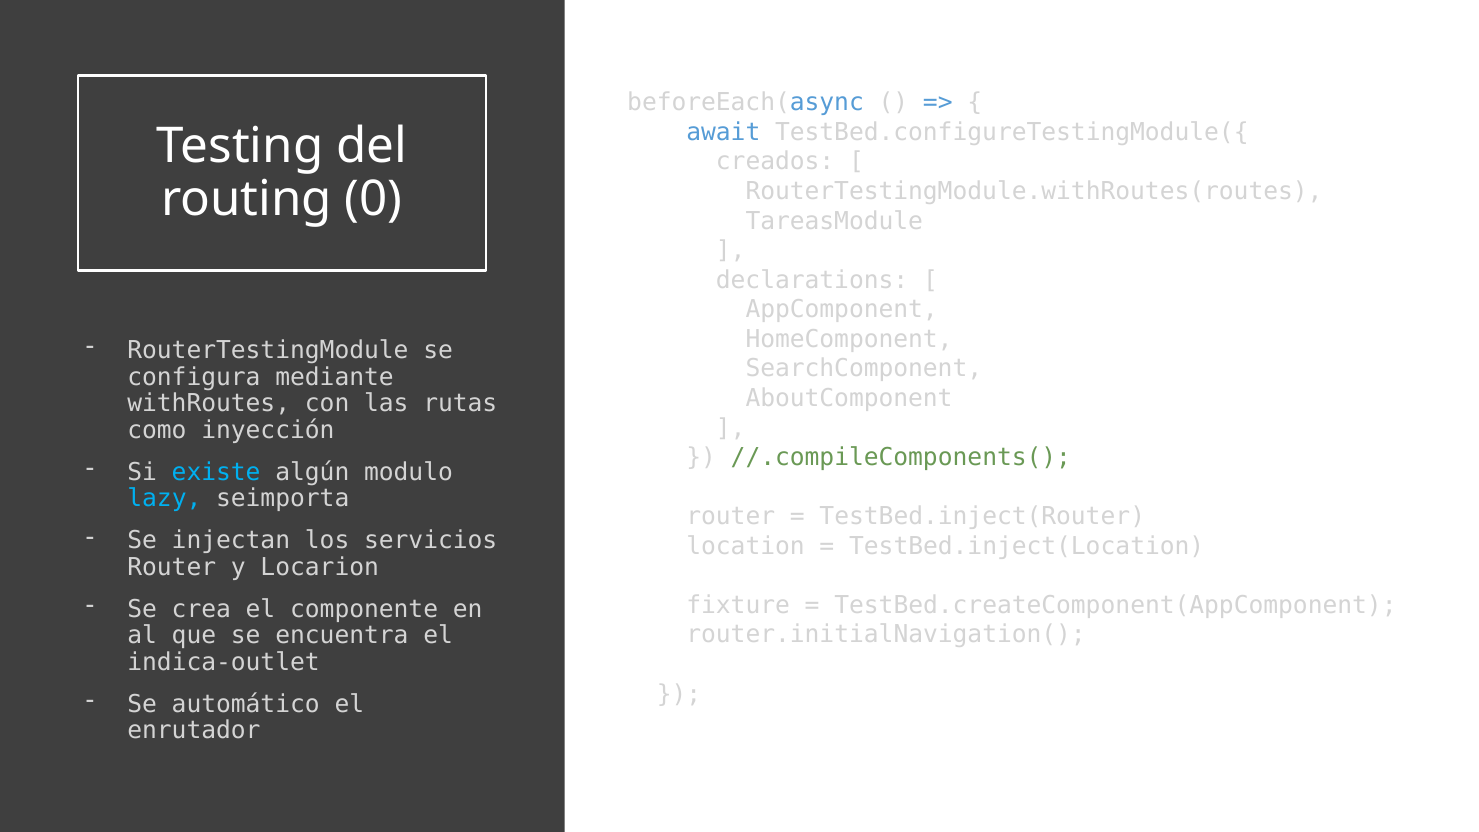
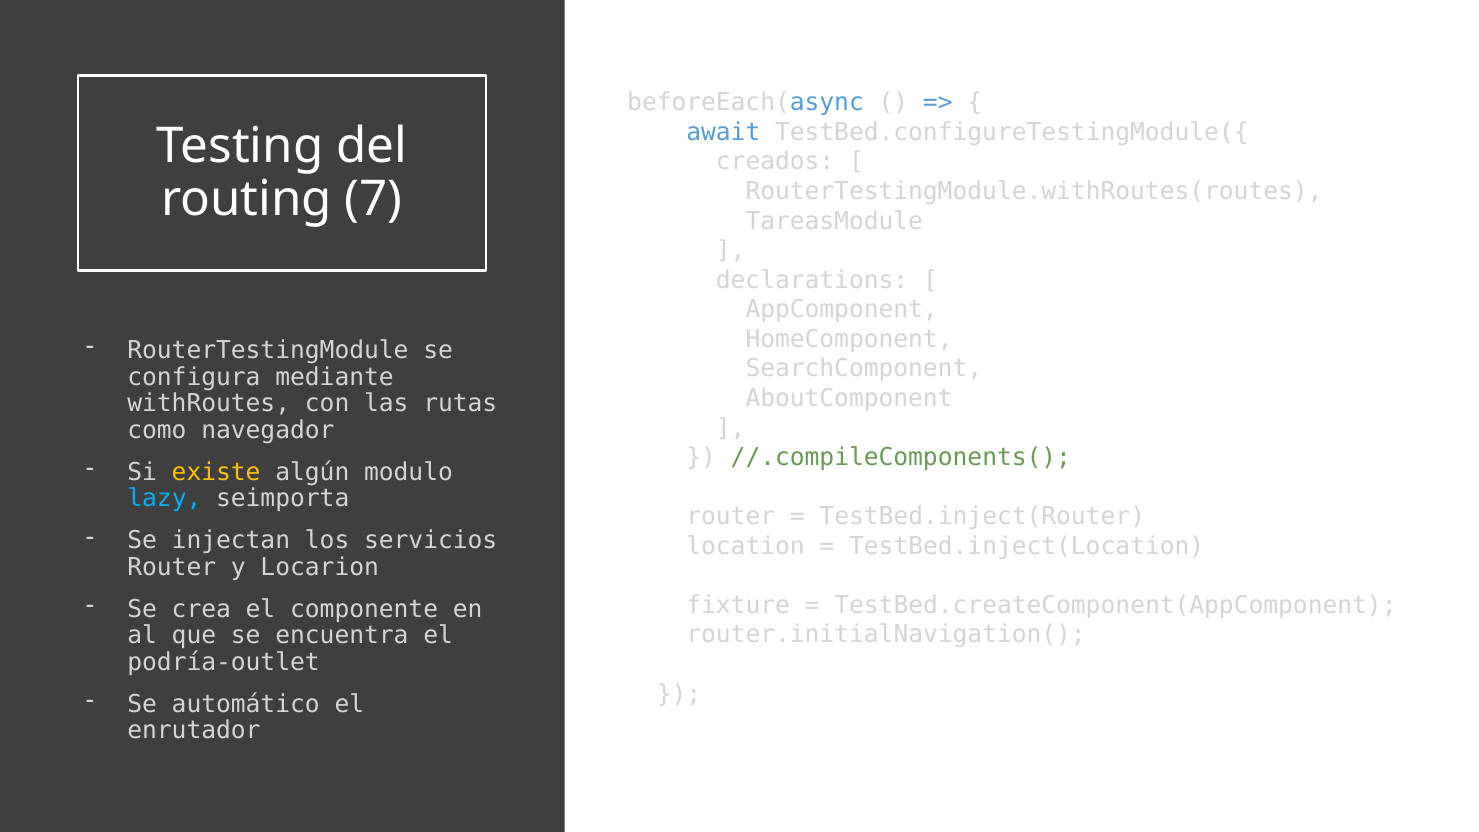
0: 0 -> 7 (374, 199)
inyección: inyección -> navegador (268, 430)
existe colour: light blue -> yellow (216, 472)
indica-outlet: indica-outlet -> podría-outlet (224, 662)
